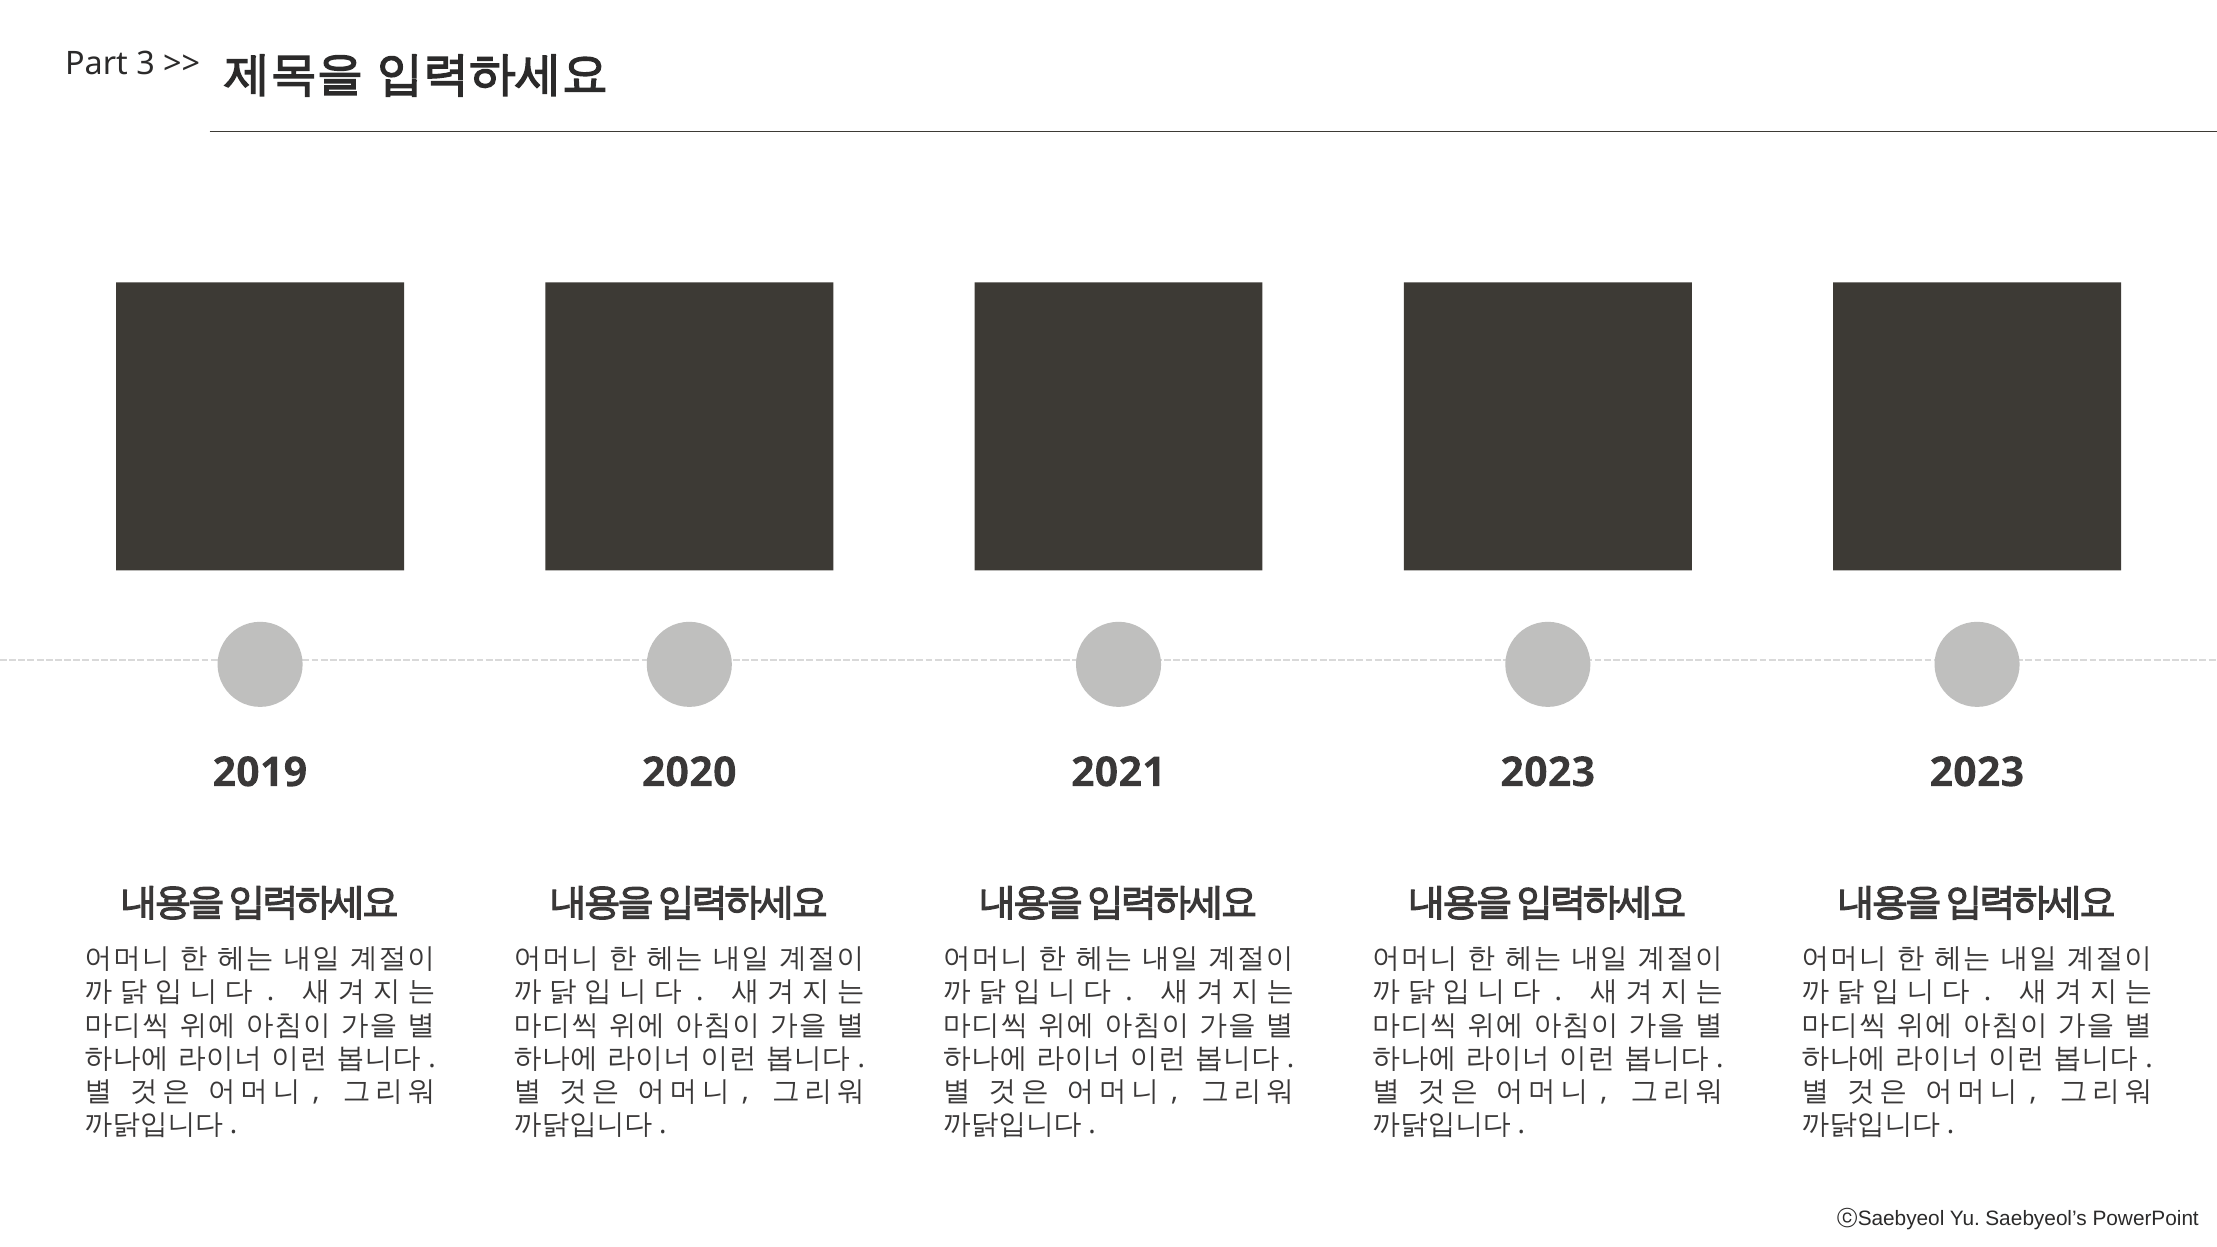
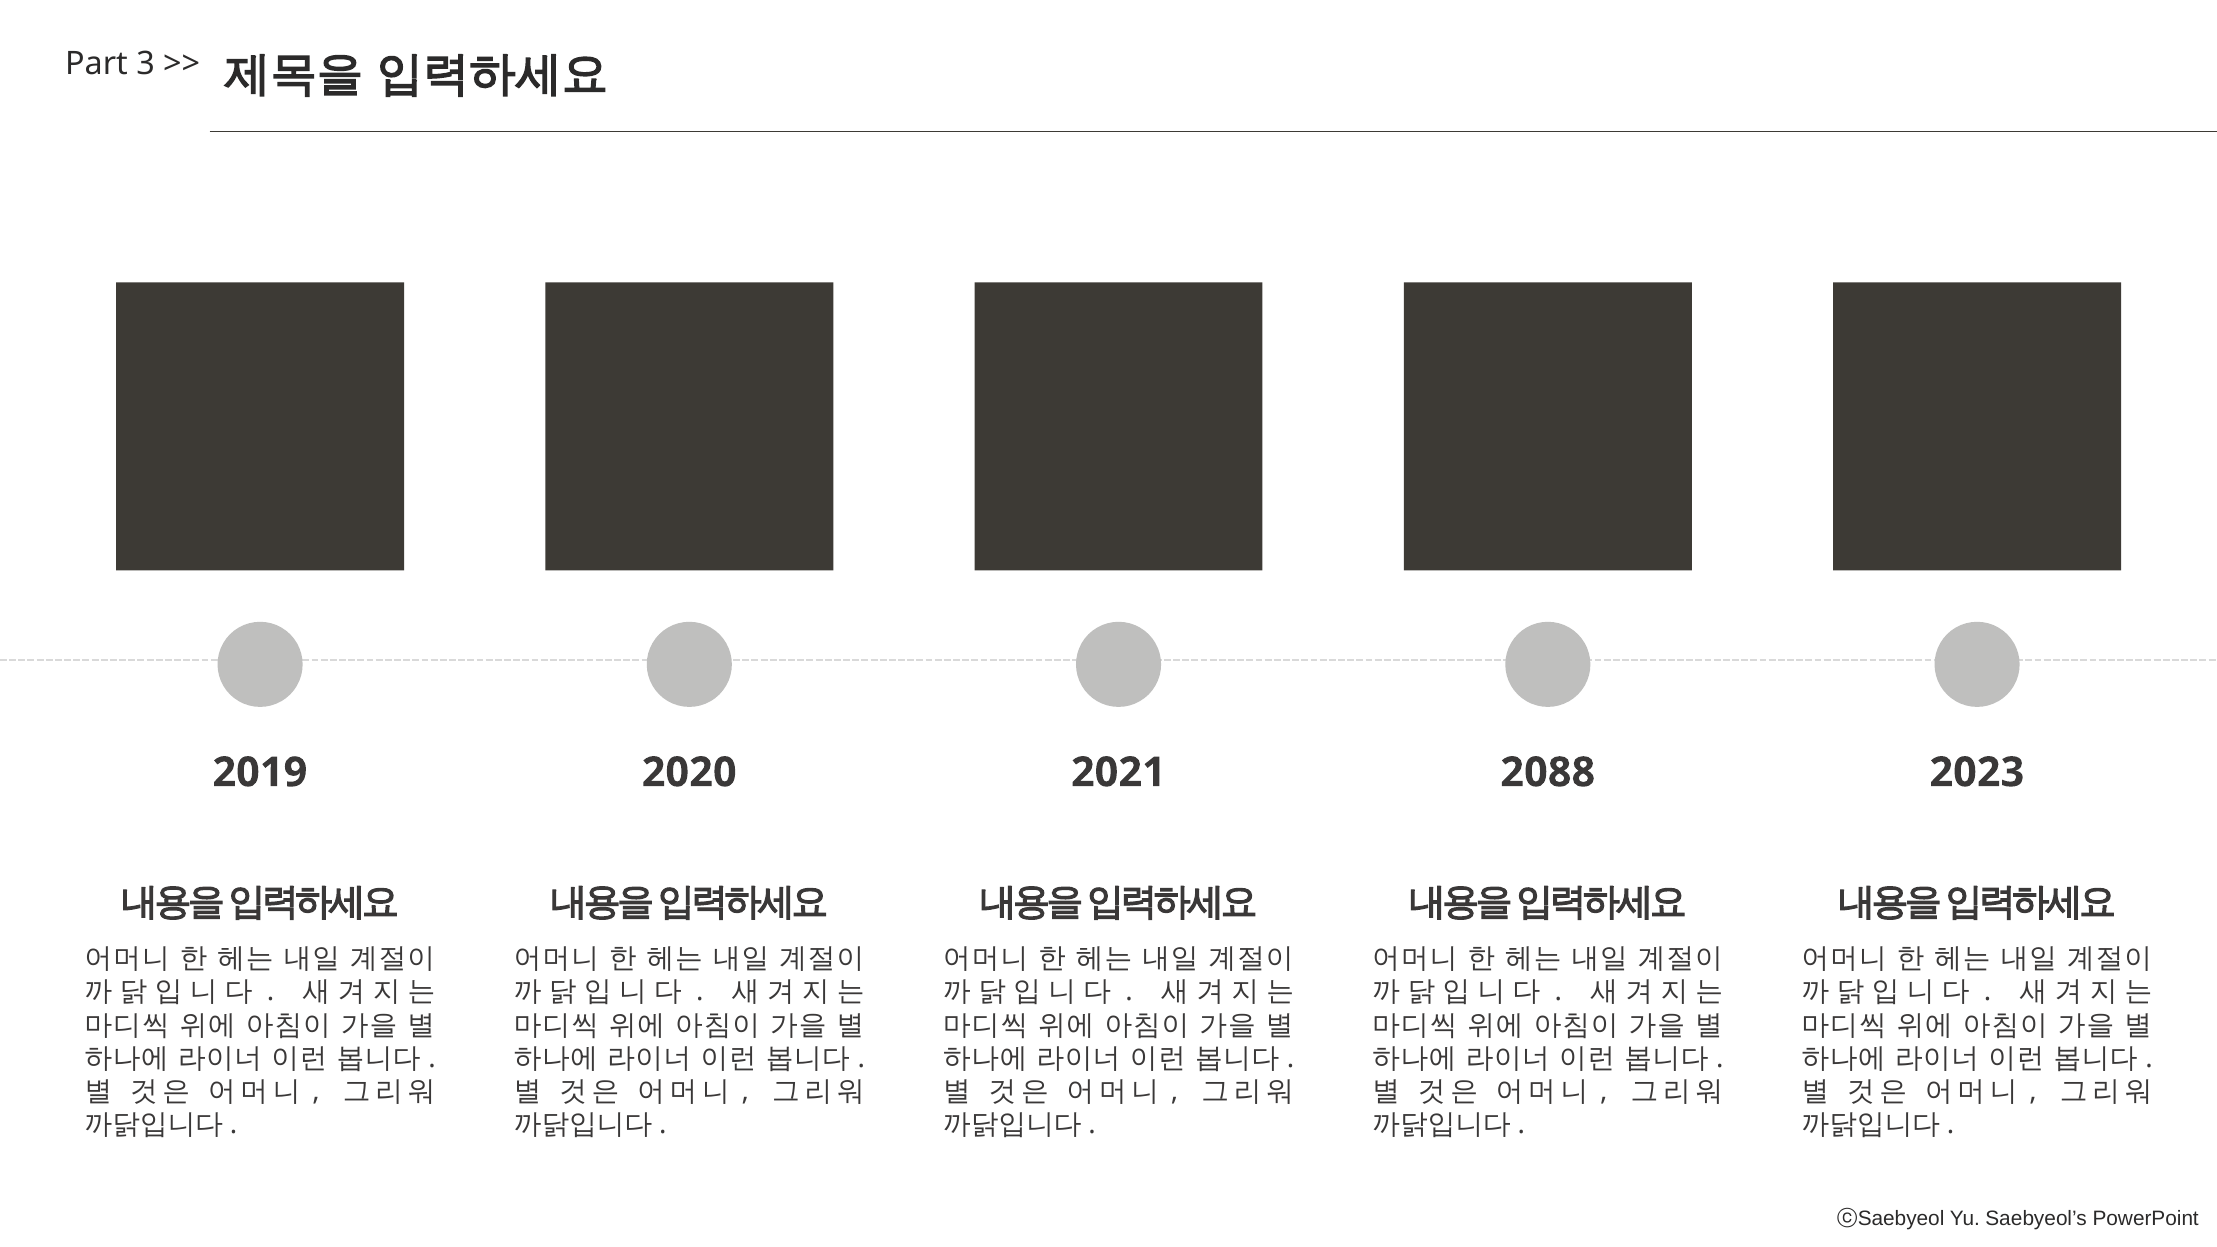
2023: 2023 -> 2088 (1548, 773)
